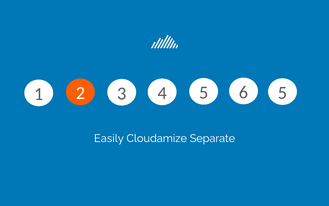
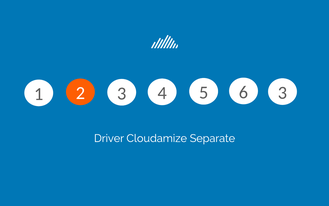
5 5: 5 -> 3 (282, 93)
Easily: Easily -> Driver (109, 138)
